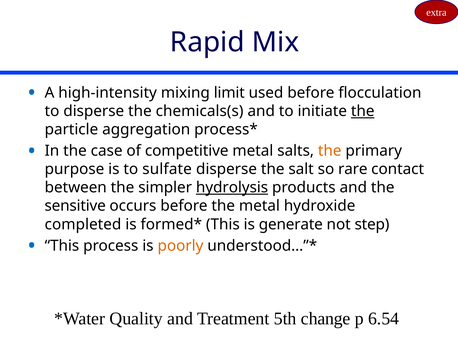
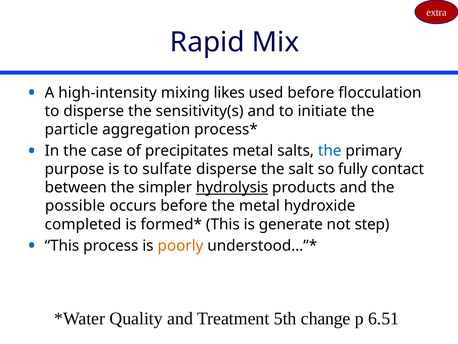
limit: limit -> likes (229, 93)
chemicals(s: chemicals(s -> sensitivity(s (200, 111)
the underline: present -> none (363, 111)
competitive: competitive -> precipitates (187, 151)
the colour: orange -> blue (330, 151)
rare: rare -> fully (353, 169)
sensitive: sensitive -> possible (75, 206)
6.54: 6.54 -> 6.51 (384, 318)
